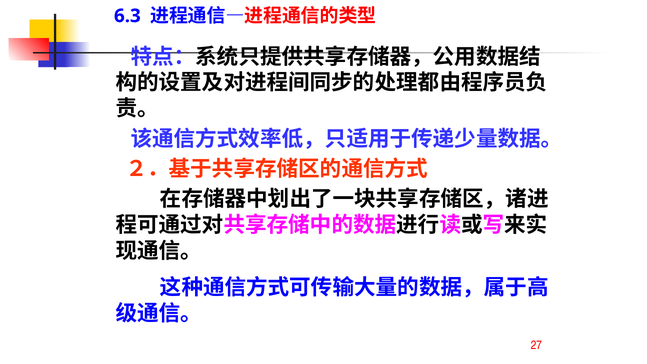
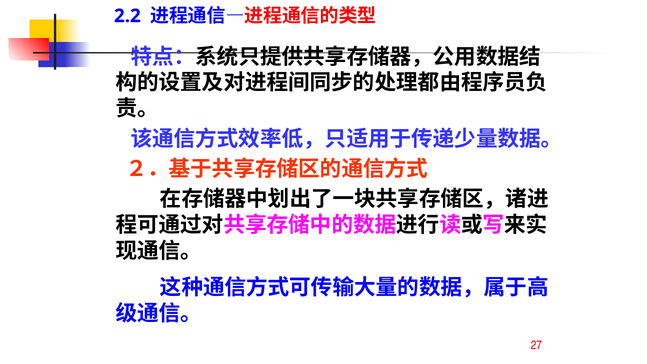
6.3: 6.3 -> 2.2 (127, 16)
